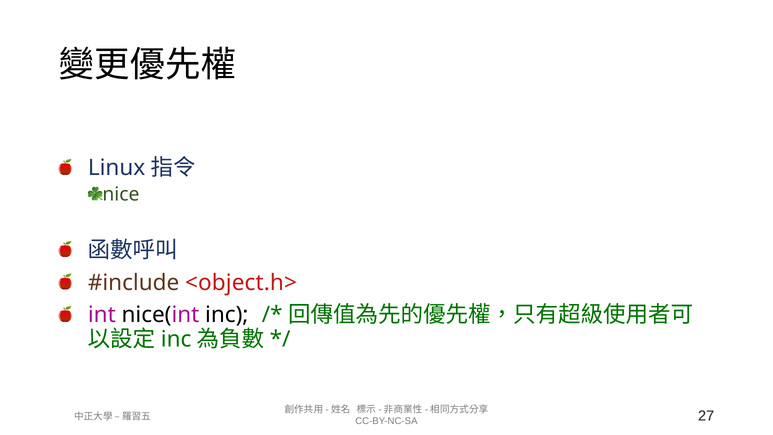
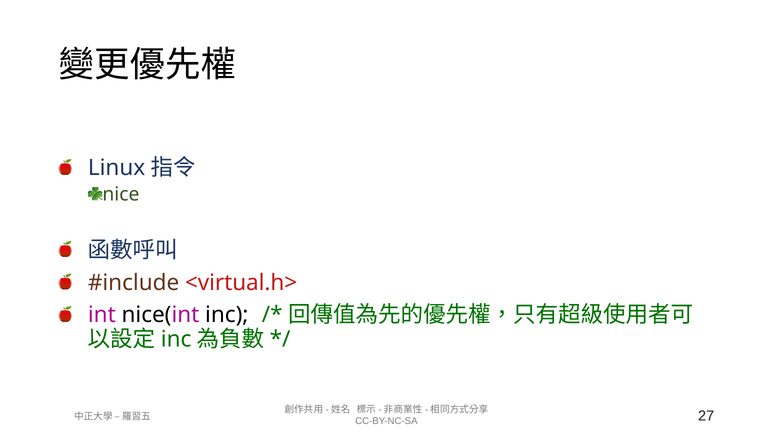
<object.h>: <object.h> -> <virtual.h> (241, 282)
